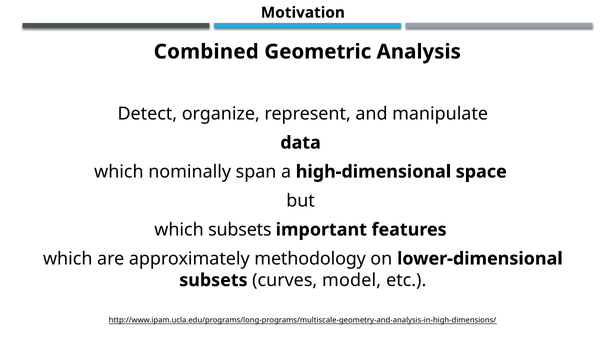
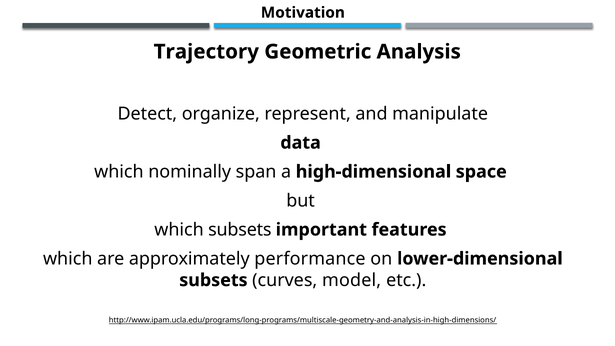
Combined: Combined -> Trajectory (206, 52)
methodology: methodology -> performance (310, 259)
